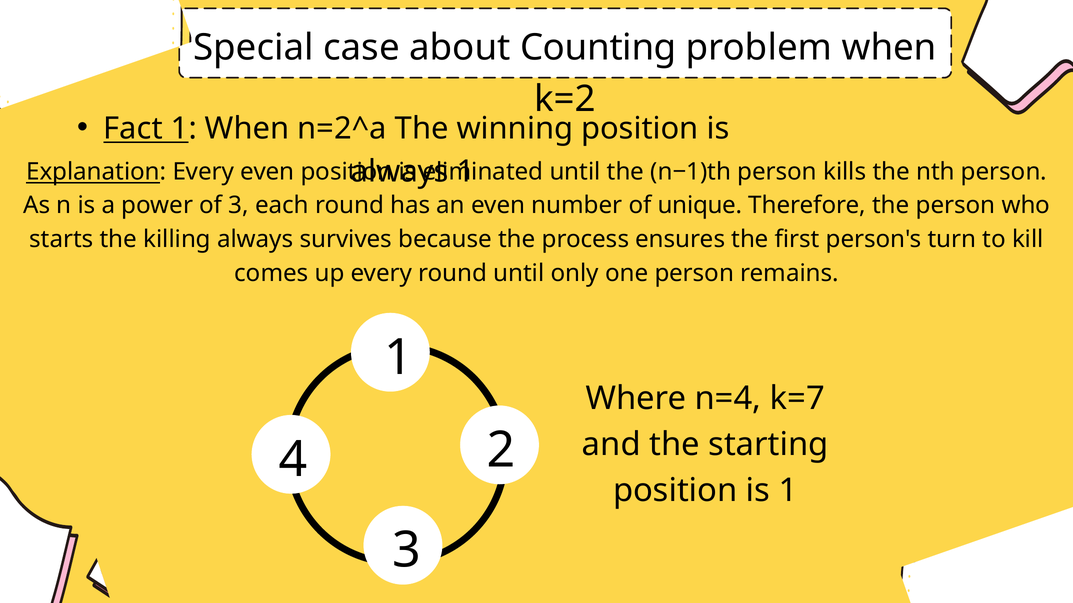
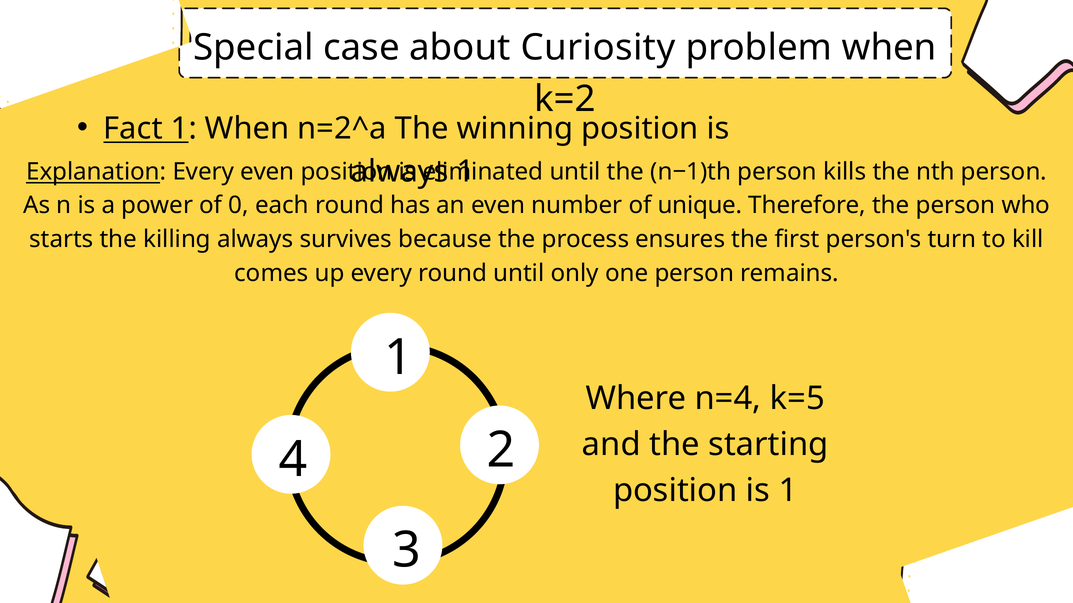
Counting: Counting -> Curiosity (598, 48)
of 3: 3 -> 0 (239, 206)
k=7: k=7 -> k=5 (797, 399)
